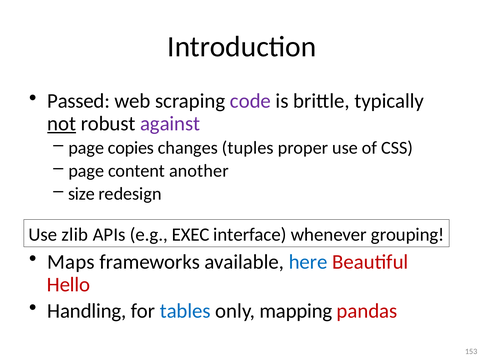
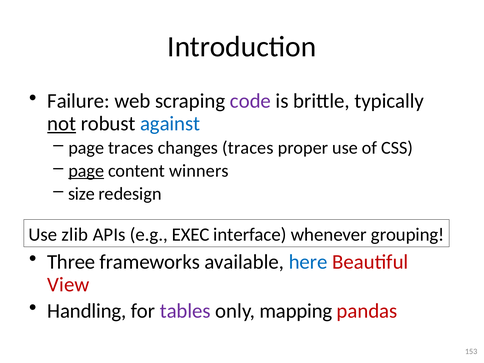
Passed: Passed -> Failure (79, 101)
against colour: purple -> blue (170, 124)
page copies: copies -> traces (131, 148)
changes tuples: tuples -> traces (248, 148)
page underline: none -> present (86, 171)
another: another -> winners (199, 171)
Maps: Maps -> Three (71, 262)
Hello: Hello -> View (68, 284)
tables colour: blue -> purple (185, 311)
